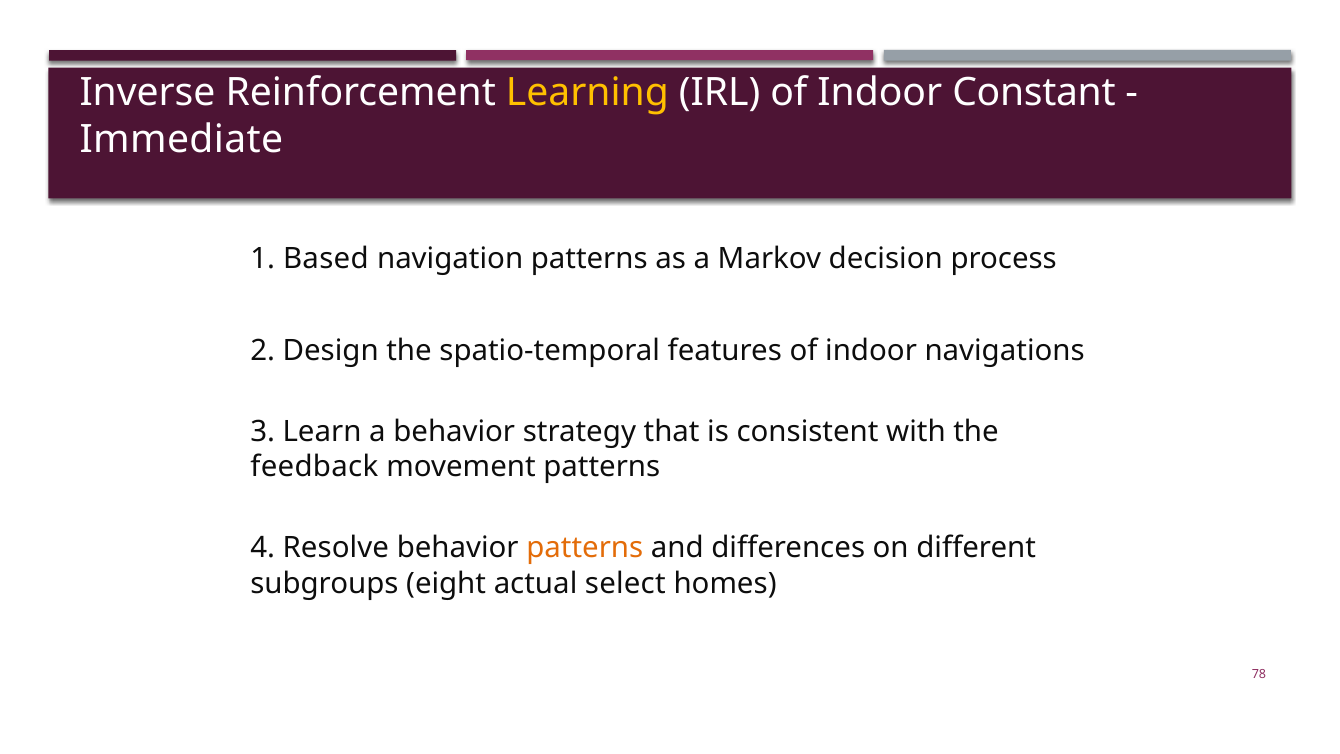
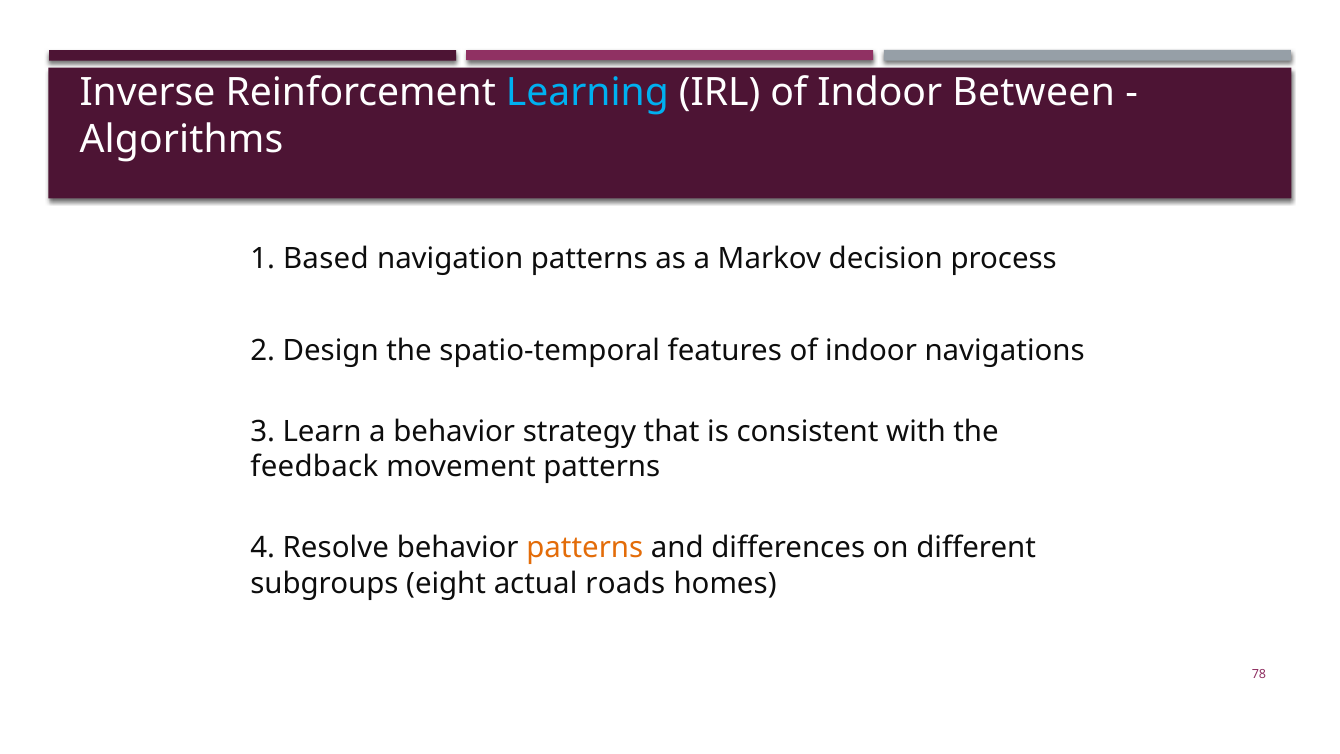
Learning colour: yellow -> light blue (587, 93)
Constant: Constant -> Between (1034, 93)
Immediate: Immediate -> Algorithms (181, 140)
select: select -> roads (625, 583)
